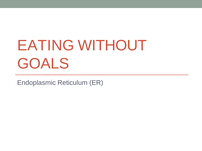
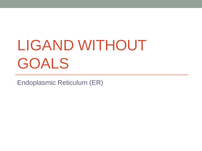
EATING: EATING -> LIGAND (46, 46)
